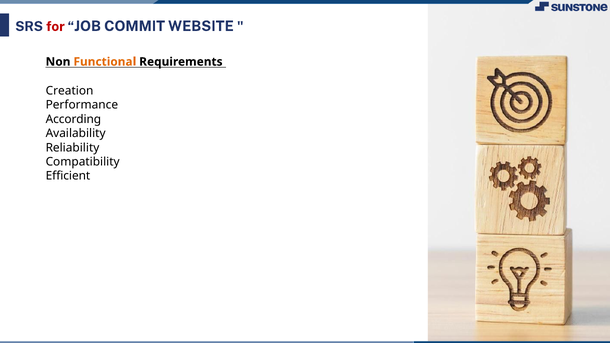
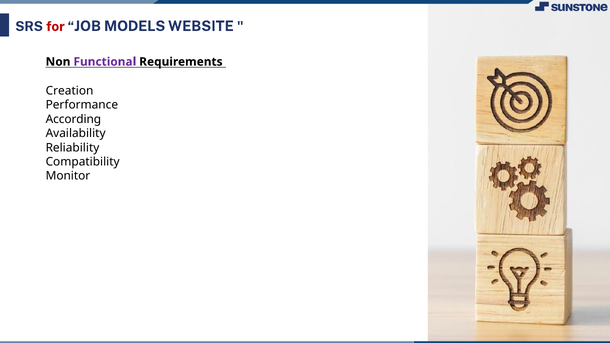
COMMIT: COMMIT -> MODELS (135, 26)
Functional colour: orange -> purple (105, 62)
Efficient: Efficient -> Monitor (68, 176)
